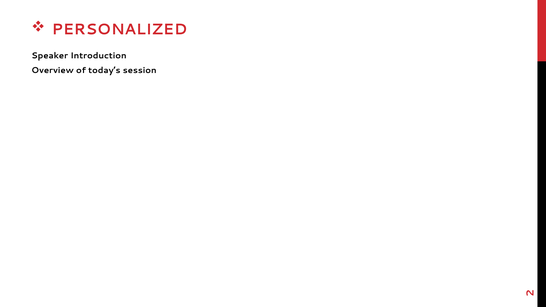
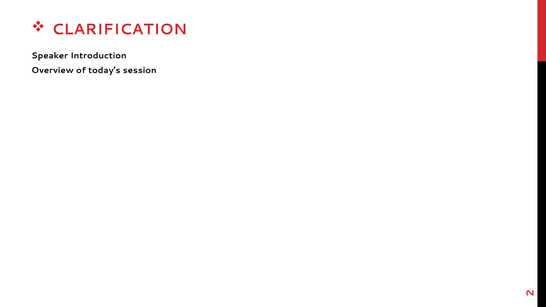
PERSONALIZED: PERSONALIZED -> CLARIFICATION (120, 29)
